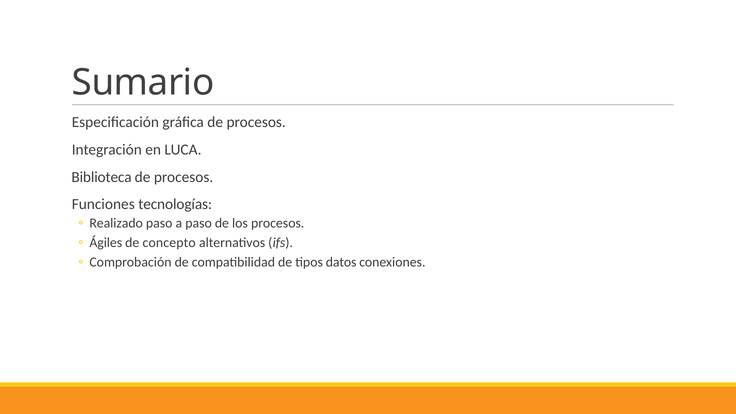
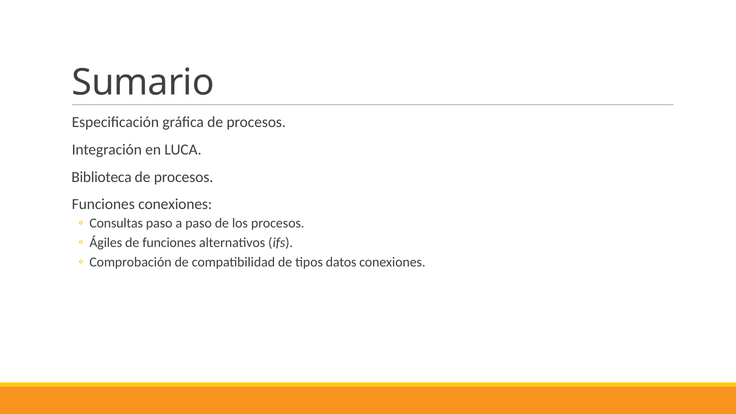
Funciones tecnologías: tecnologías -> conexiones (175, 204)
Realizado: Realizado -> Consultas (116, 223)
de concepto: concepto -> funciones (169, 243)
